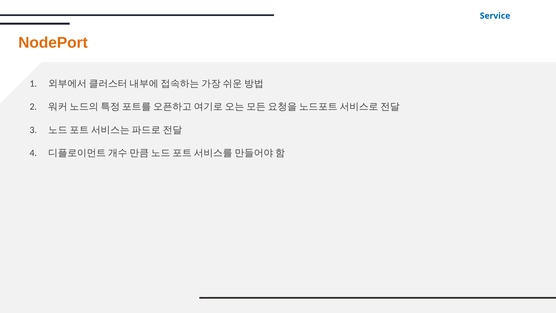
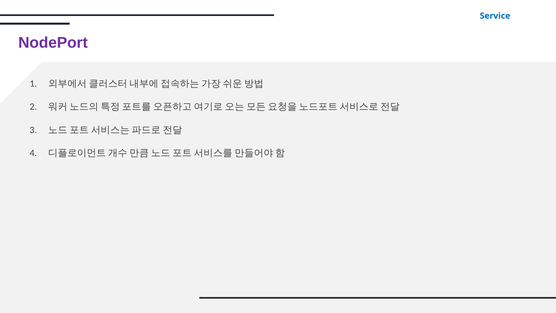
NodePort colour: orange -> purple (53, 43)
